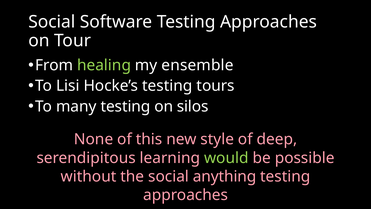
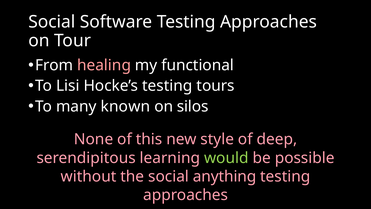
healing colour: light green -> pink (104, 65)
ensemble: ensemble -> functional (198, 65)
many testing: testing -> known (125, 106)
